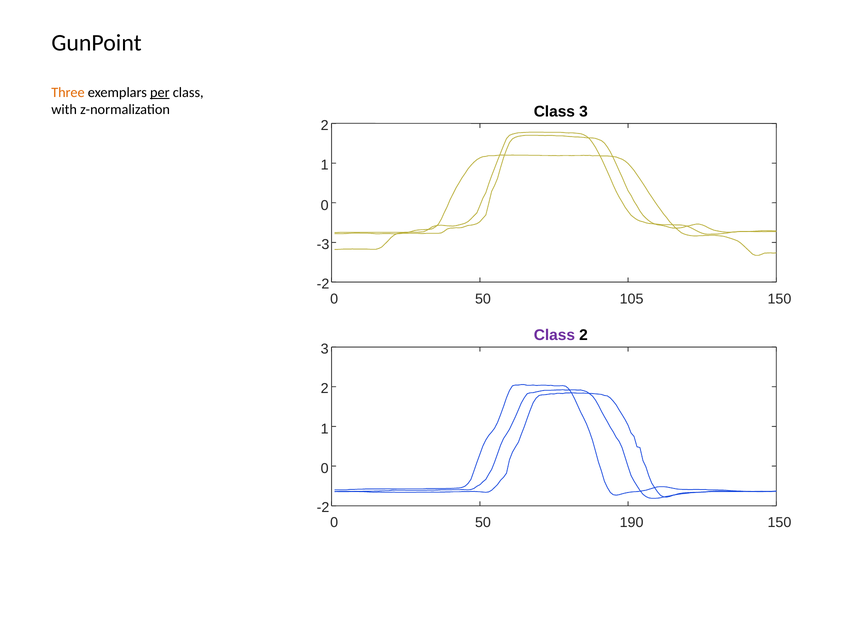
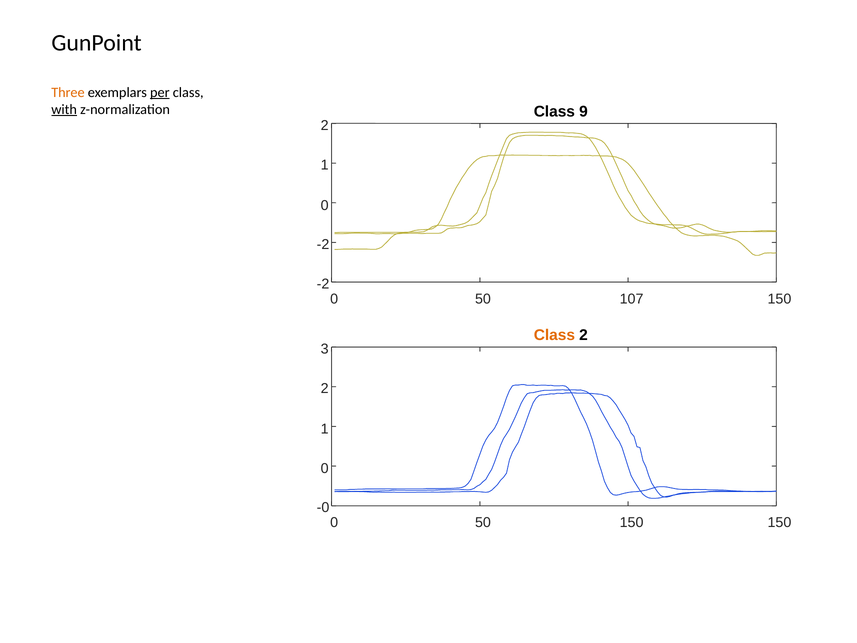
with underline: none -> present (64, 109)
Class 3: 3 -> 9 (584, 111)
-3: -3 -> -2 (323, 245)
105: 105 -> 107 (632, 299)
Class colour: purple -> orange (554, 335)
-2: -2 -> -0 (323, 507)
50 190: 190 -> 150 (632, 523)
